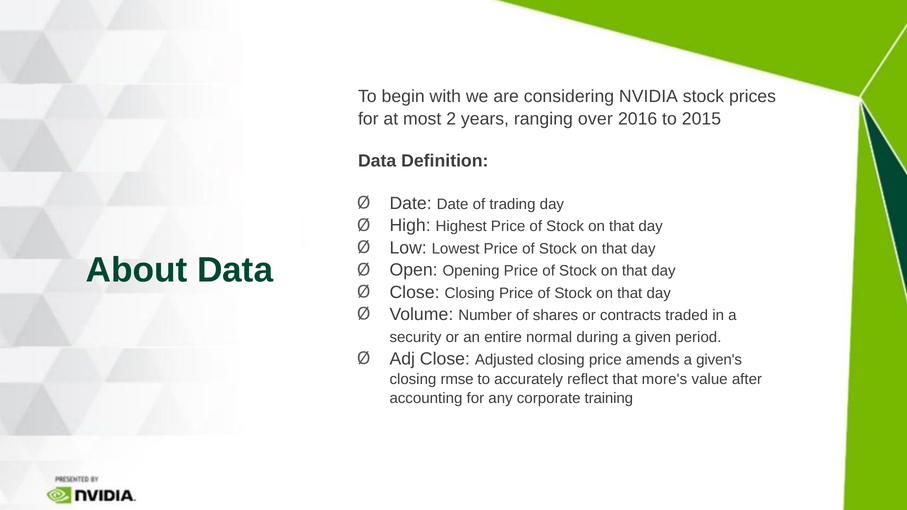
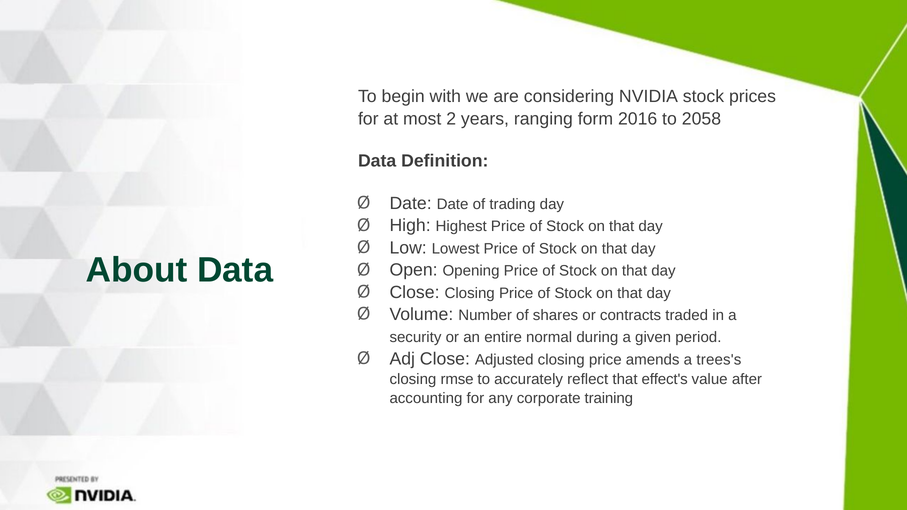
over: over -> form (595, 119)
2015: 2015 -> 2058 (701, 119)
given's: given's -> trees's (719, 360)
more's: more's -> effect's (665, 379)
